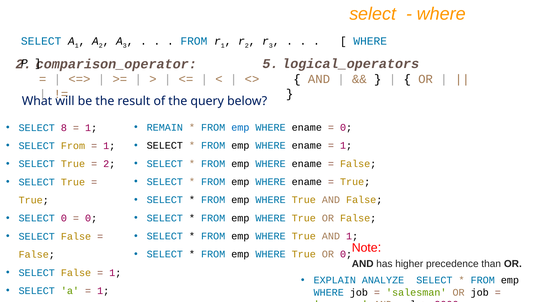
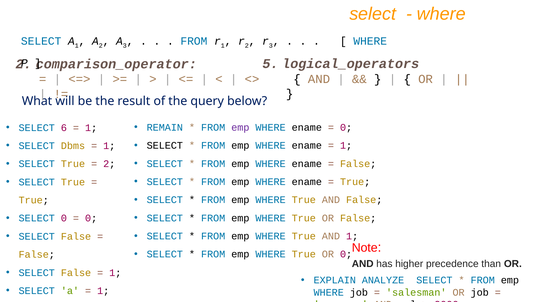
emp colour: blue -> purple (240, 128)
8: 8 -> 6 (64, 128)
SELECT From: From -> Dbms (73, 146)
